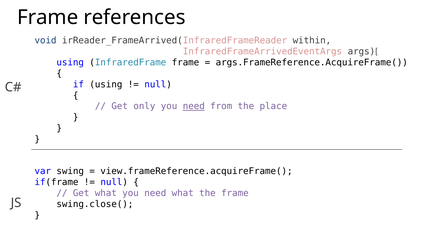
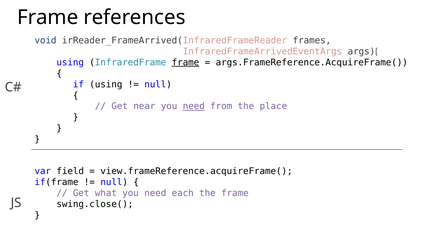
within: within -> frames (312, 41)
frame underline: none -> present (186, 62)
only: only -> near (144, 106)
swing: swing -> field (70, 171)
need what: what -> each (183, 193)
